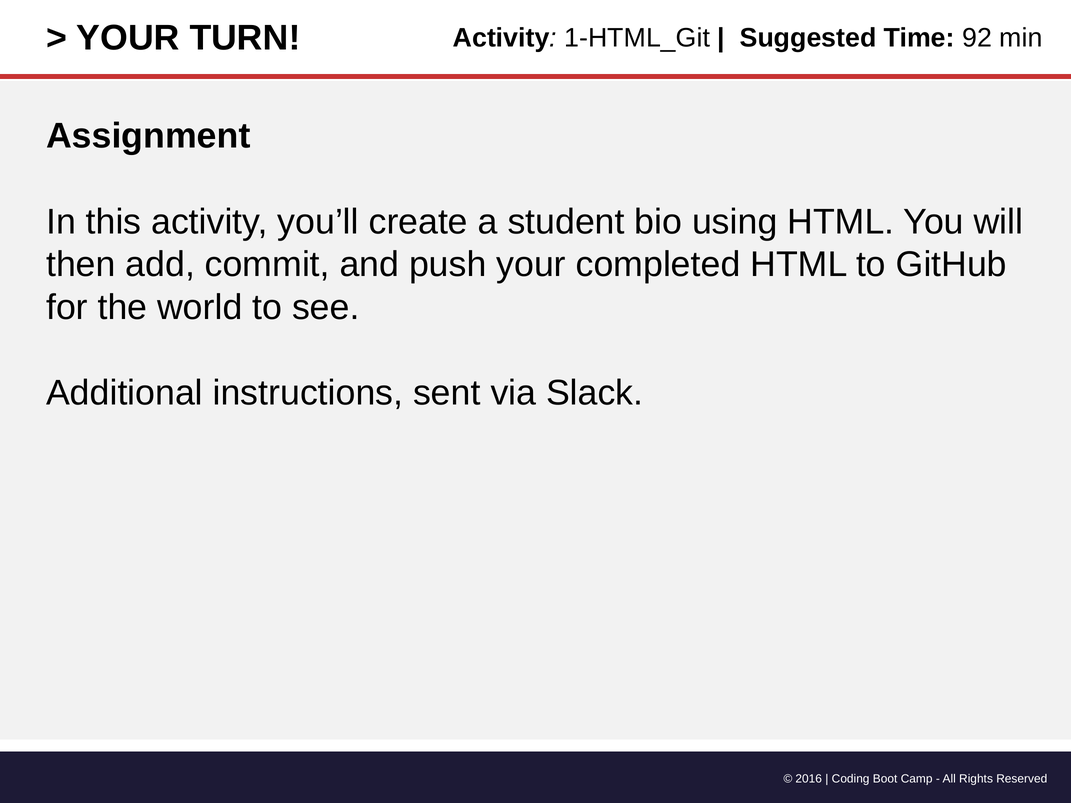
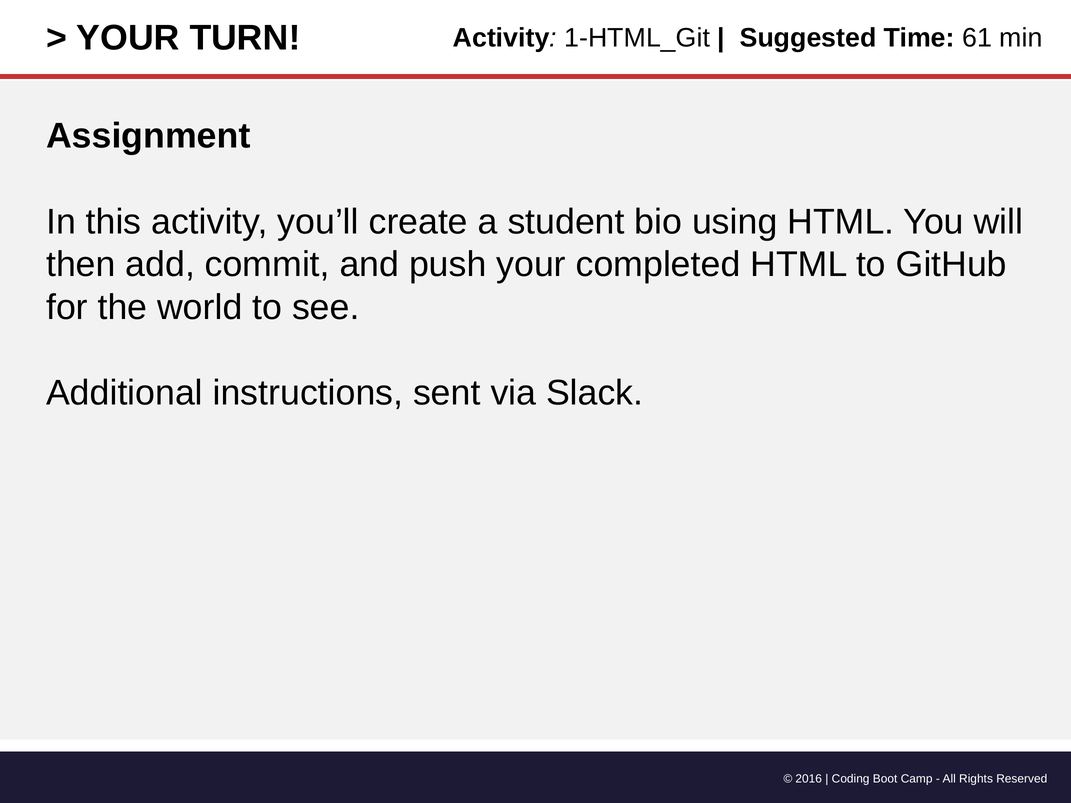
92: 92 -> 61 (977, 38)
